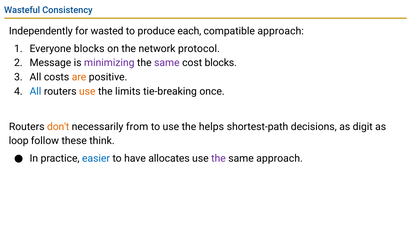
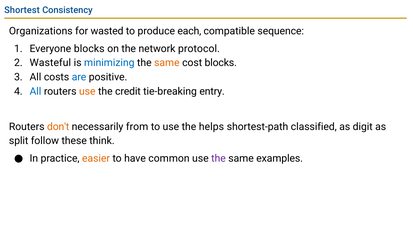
Wasteful: Wasteful -> Shortest (22, 10)
Independently: Independently -> Organizations (41, 31)
compatible approach: approach -> sequence (281, 31)
Message: Message -> Wasteful (50, 63)
minimizing colour: purple -> blue (109, 63)
same colour: purple -> orange (167, 63)
are colour: orange -> blue (79, 77)
limits: limits -> credit (128, 91)
once: once -> entry (212, 91)
decisions: decisions -> classified (314, 127)
loop: loop -> split (19, 141)
easier colour: blue -> orange (96, 159)
allocates: allocates -> common (169, 159)
same approach: approach -> examples (280, 159)
